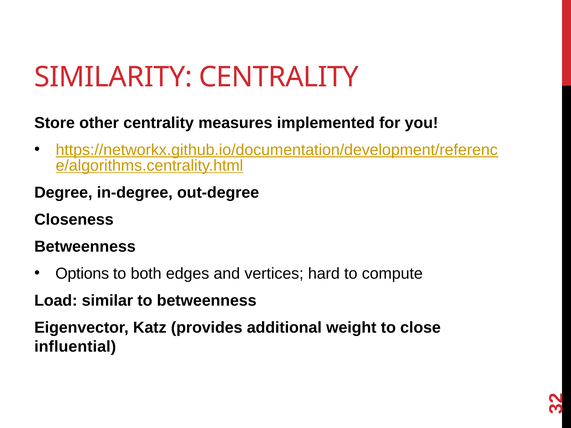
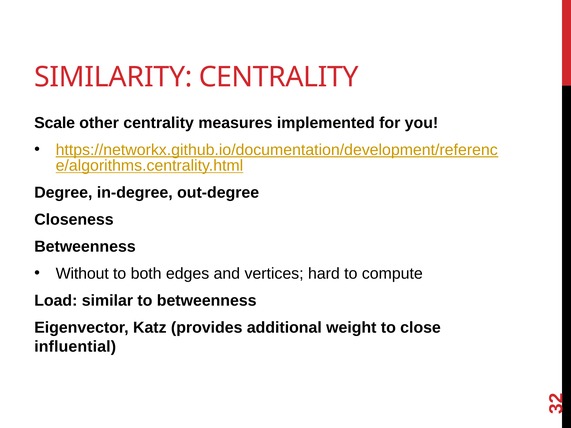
Store: Store -> Scale (55, 123)
Options: Options -> Without (82, 274)
